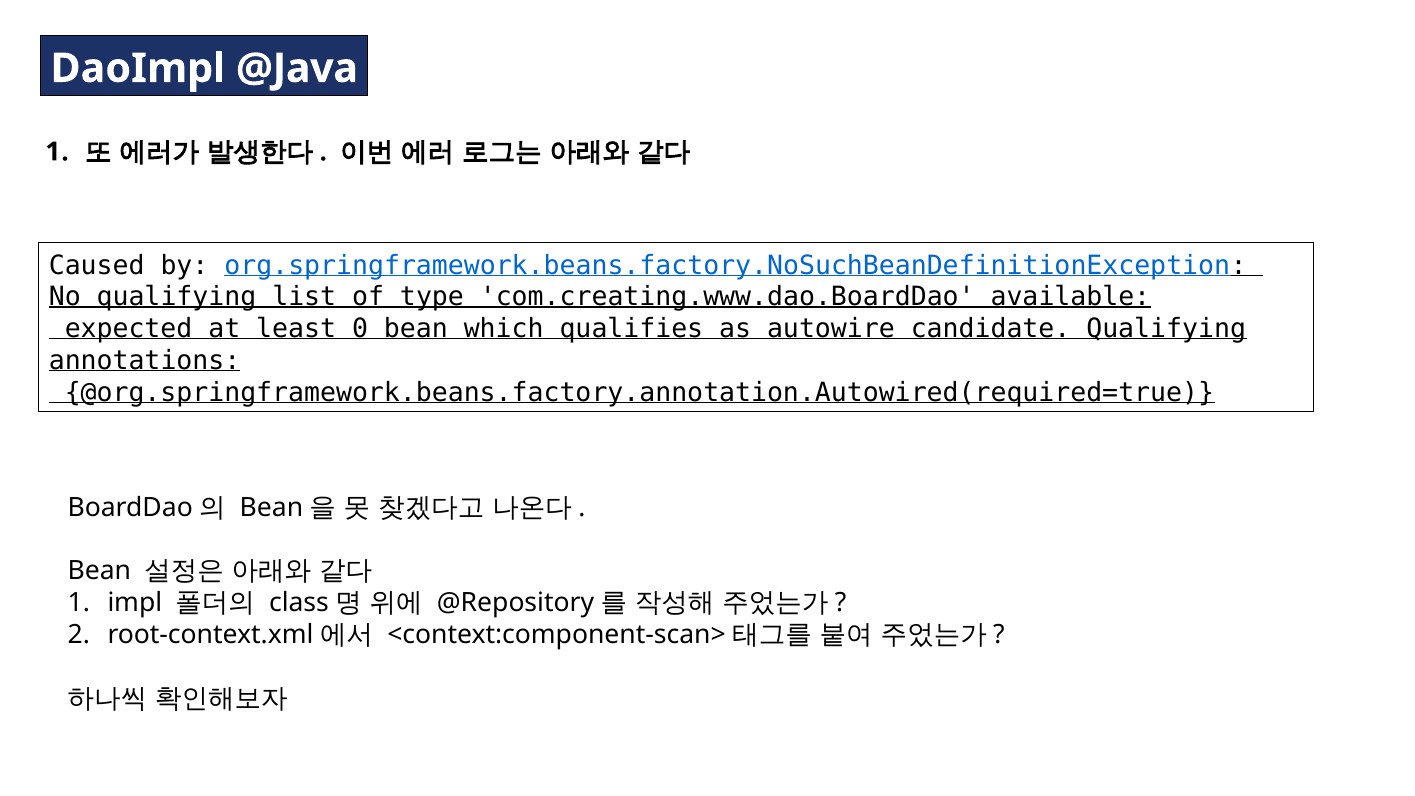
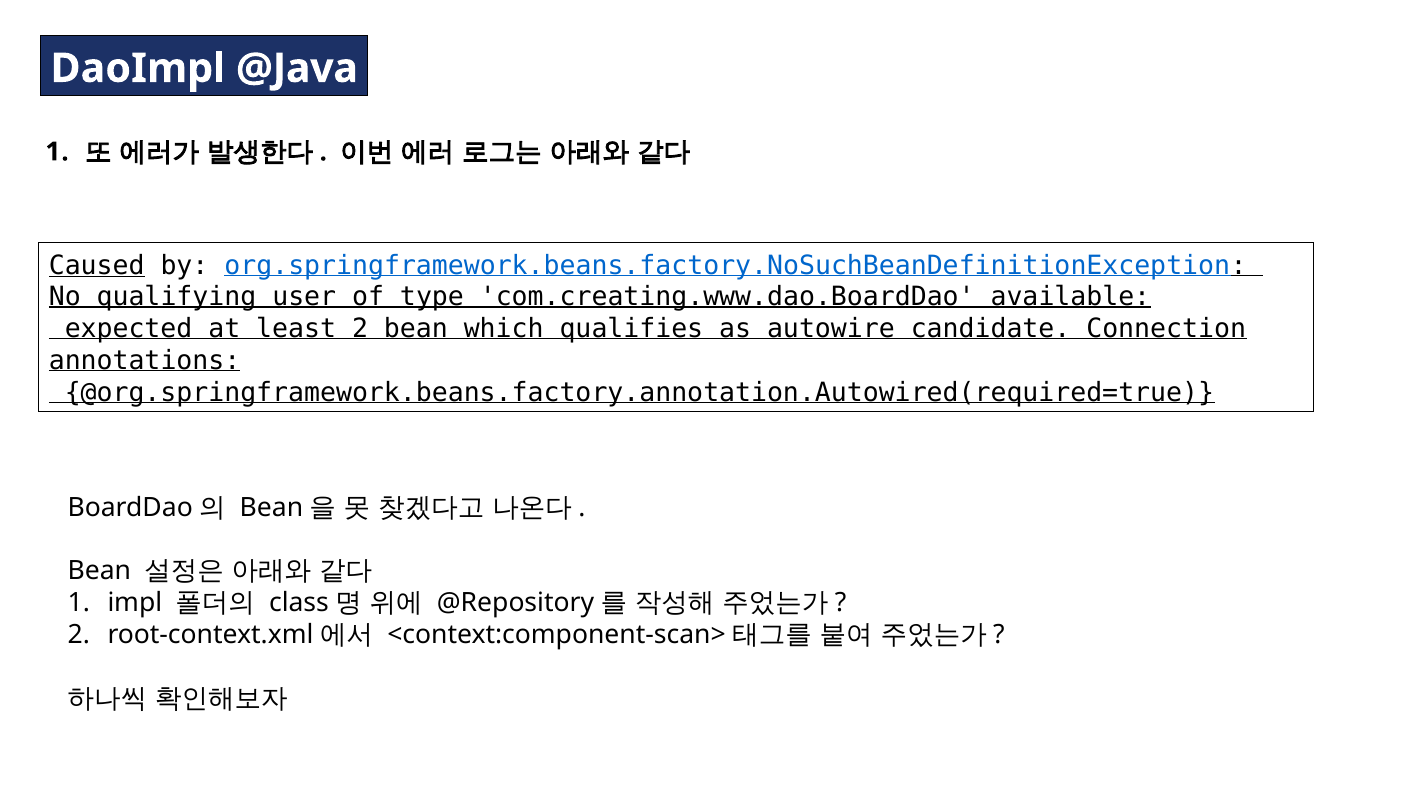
Caused underline: none -> present (97, 265)
list: list -> user (304, 297)
least 0: 0 -> 2 (360, 329)
candidate Qualifying: Qualifying -> Connection (1166, 329)
